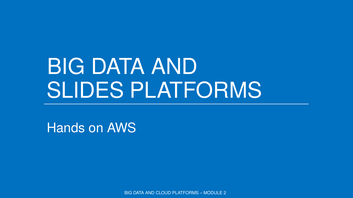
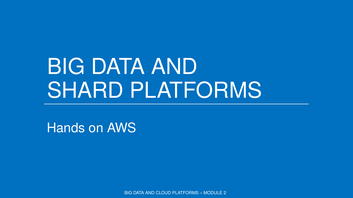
SLIDES: SLIDES -> SHARD (85, 91)
